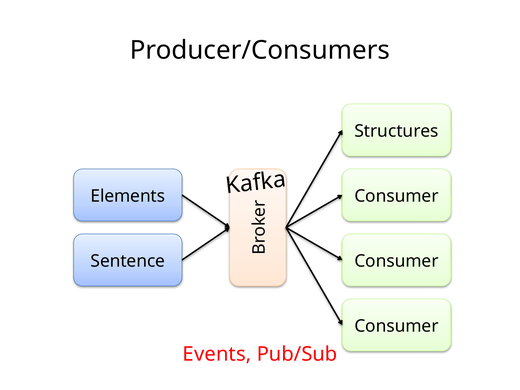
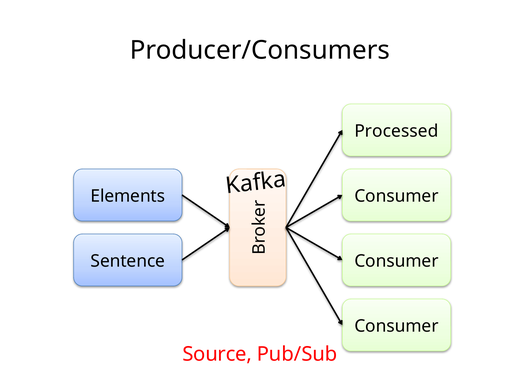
Structures: Structures -> Processed (396, 131)
Events: Events -> Source (217, 354)
